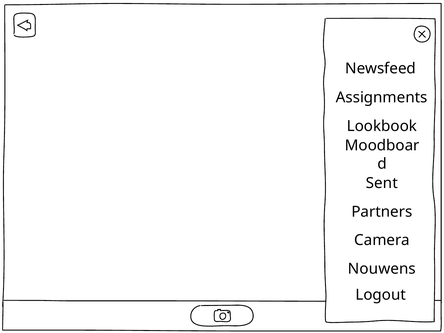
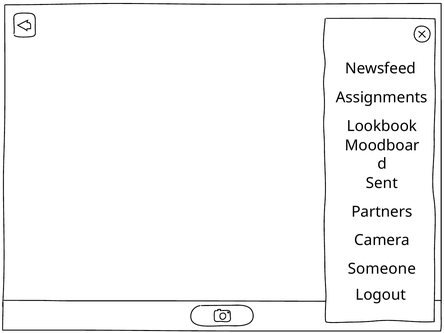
Nouwens: Nouwens -> Someone (382, 269)
